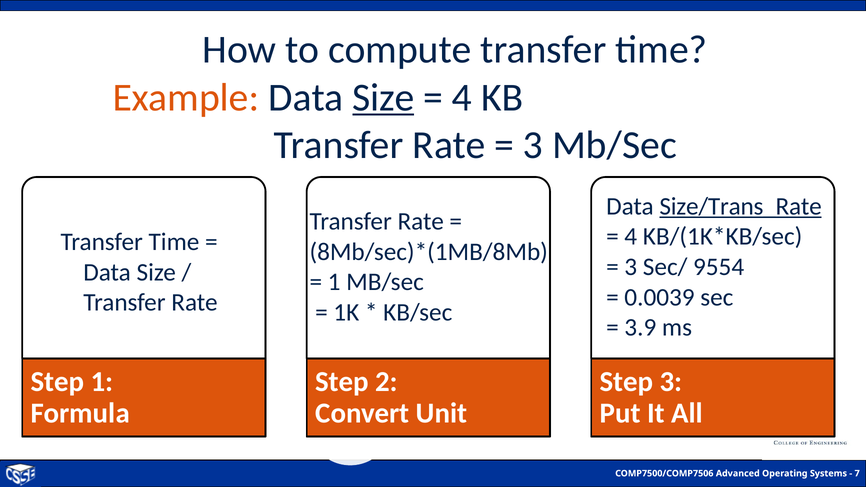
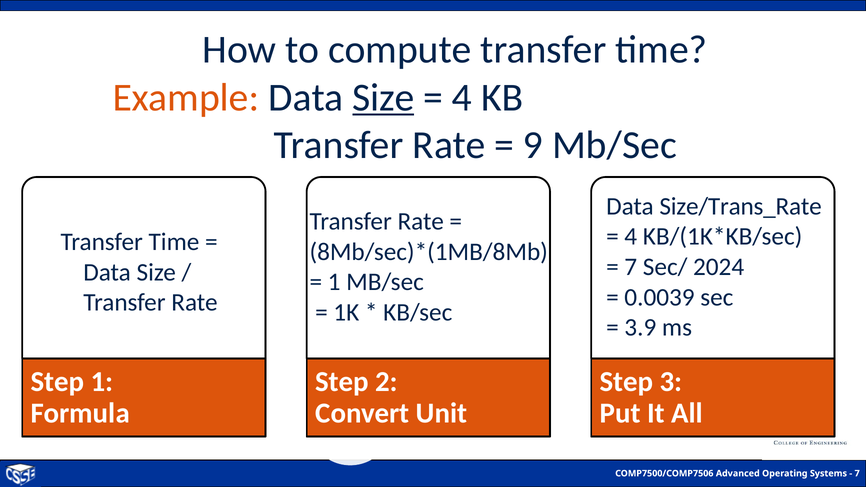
3: 3 -> 9 (533, 145)
Size/Trans_Rate underline: present -> none (741, 206)
3: 3 -> 7 (631, 267)
9554: 9554 -> 2024 (719, 267)
